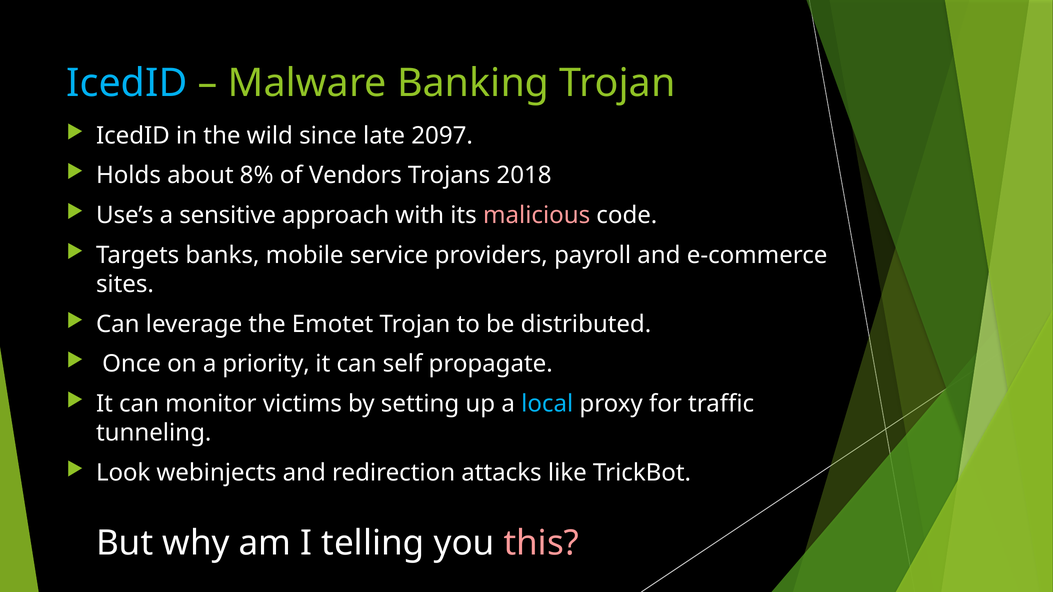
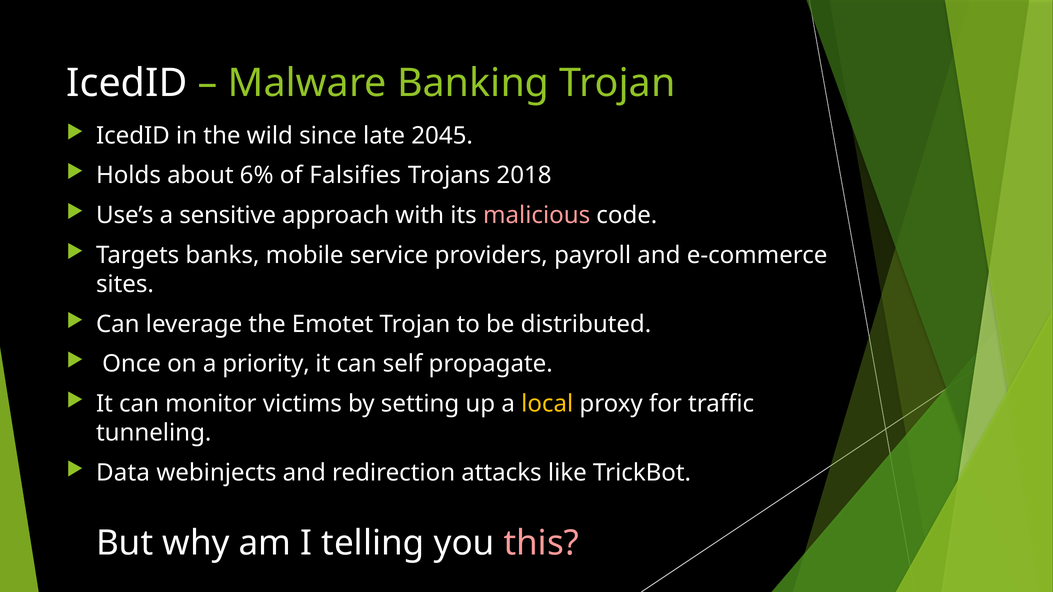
IcedID colour: light blue -> white (127, 83)
2097: 2097 -> 2045 (442, 136)
8%: 8% -> 6% (257, 176)
Vendors: Vendors -> Falsifies (355, 176)
local colour: light blue -> yellow (547, 404)
Look: Look -> Data (123, 473)
